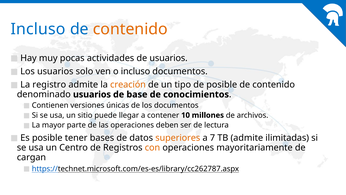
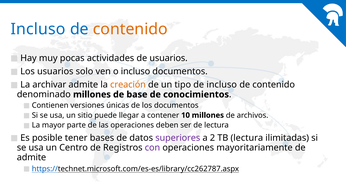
registro: registro -> archivar (49, 85)
de posible: posible -> incluso (222, 85)
denominado usuarios: usuarios -> millones (92, 94)
superiores colour: orange -> purple (178, 138)
7: 7 -> 2 (212, 138)
TB admite: admite -> lectura (247, 138)
con colour: orange -> purple (152, 147)
cargan: cargan -> admite (31, 157)
